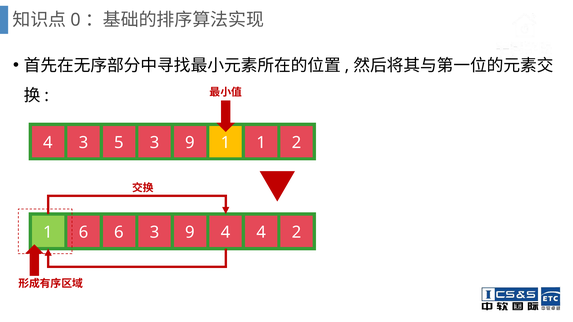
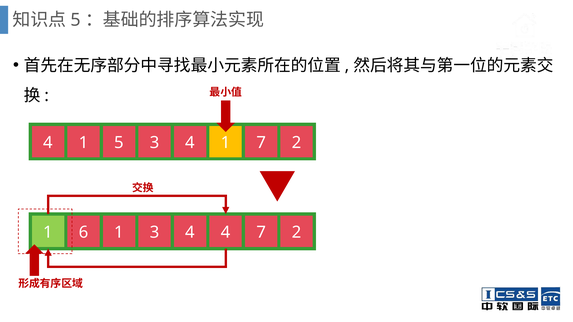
0: 0 -> 5 (76, 20)
3: 3 -> 1 (84, 143)
5 3 9: 9 -> 4 (190, 143)
1 1: 1 -> 7 (261, 143)
6 6: 6 -> 1 (119, 233)
9: 9 -> 4 (190, 233)
4 4: 4 -> 7 (261, 233)
